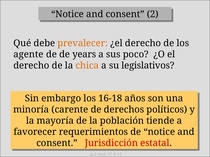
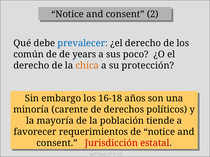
prevalecer colour: orange -> blue (83, 43)
agente: agente -> común (29, 55)
legislativos: legislativos -> protección (148, 66)
